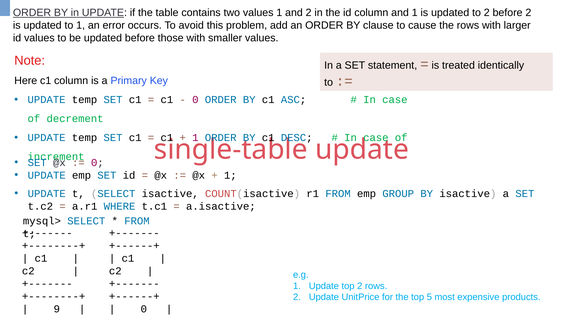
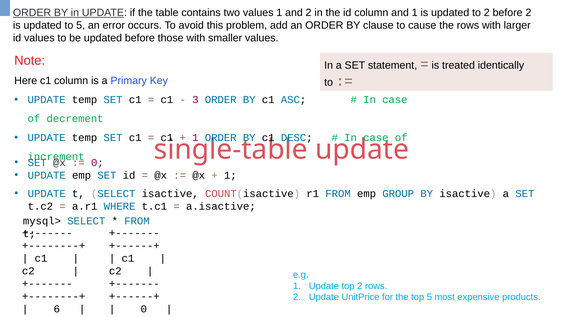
to 1: 1 -> 5 (81, 25)
0: 0 -> 3 (195, 100)
9: 9 -> 6 (57, 309)
